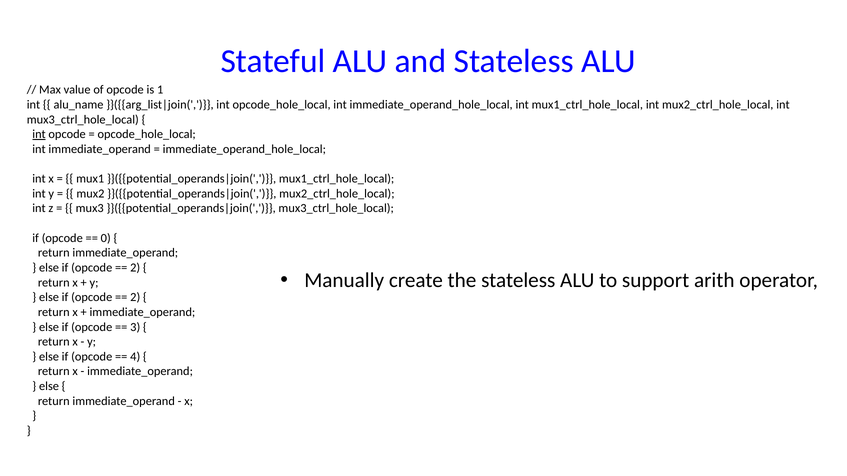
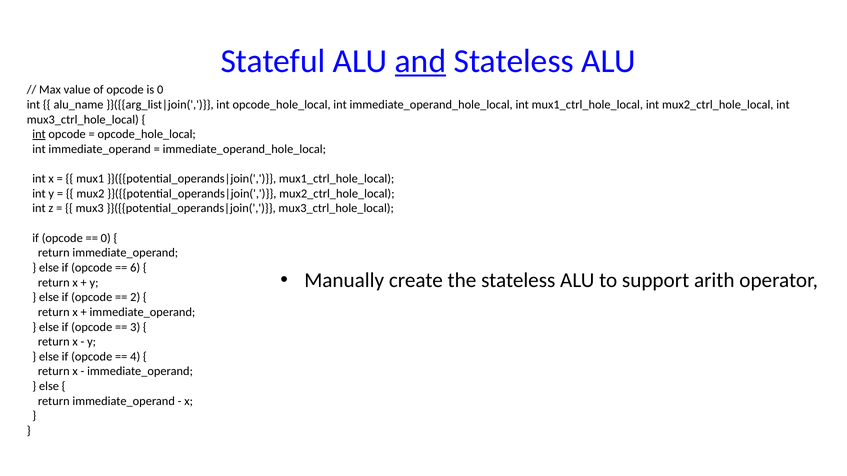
and underline: none -> present (421, 61)
is 1: 1 -> 0 (160, 90)
2: 2 -> 6 (135, 268)
